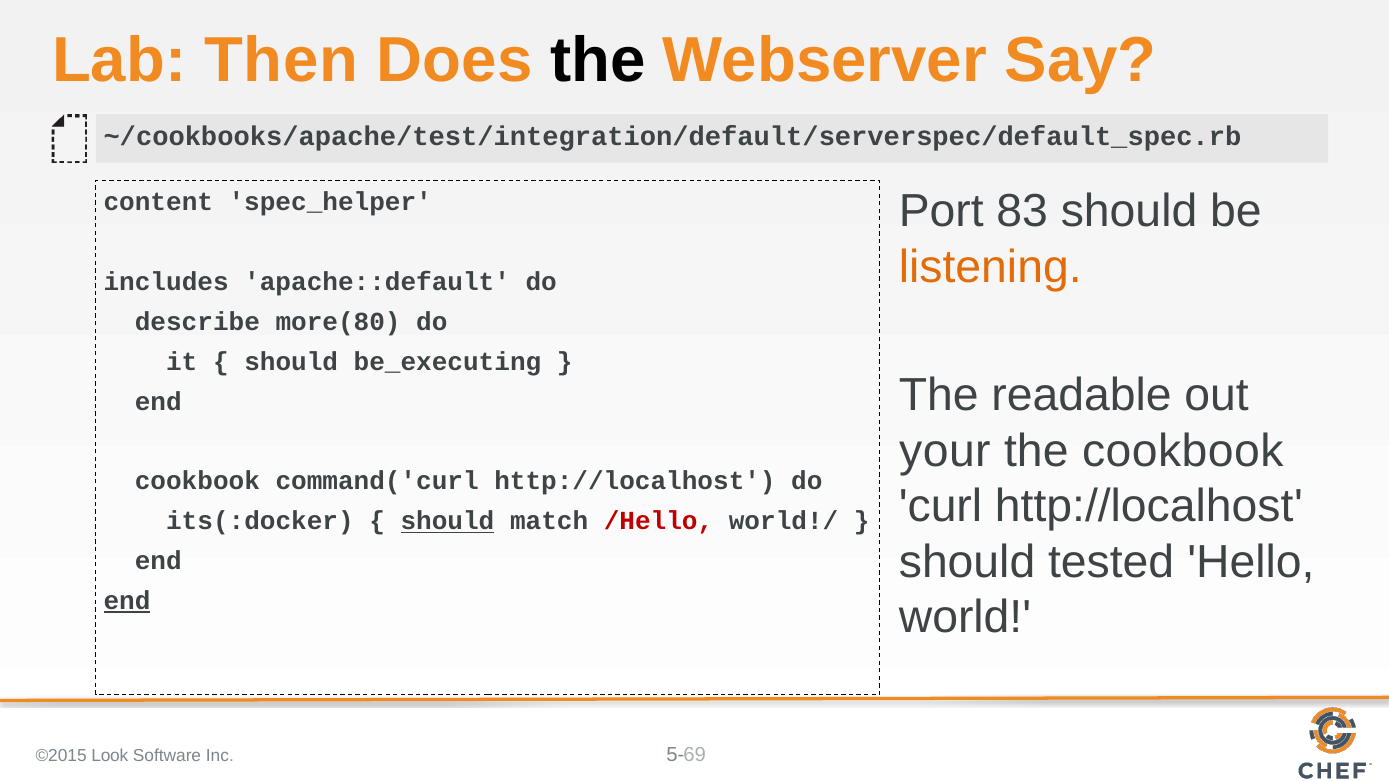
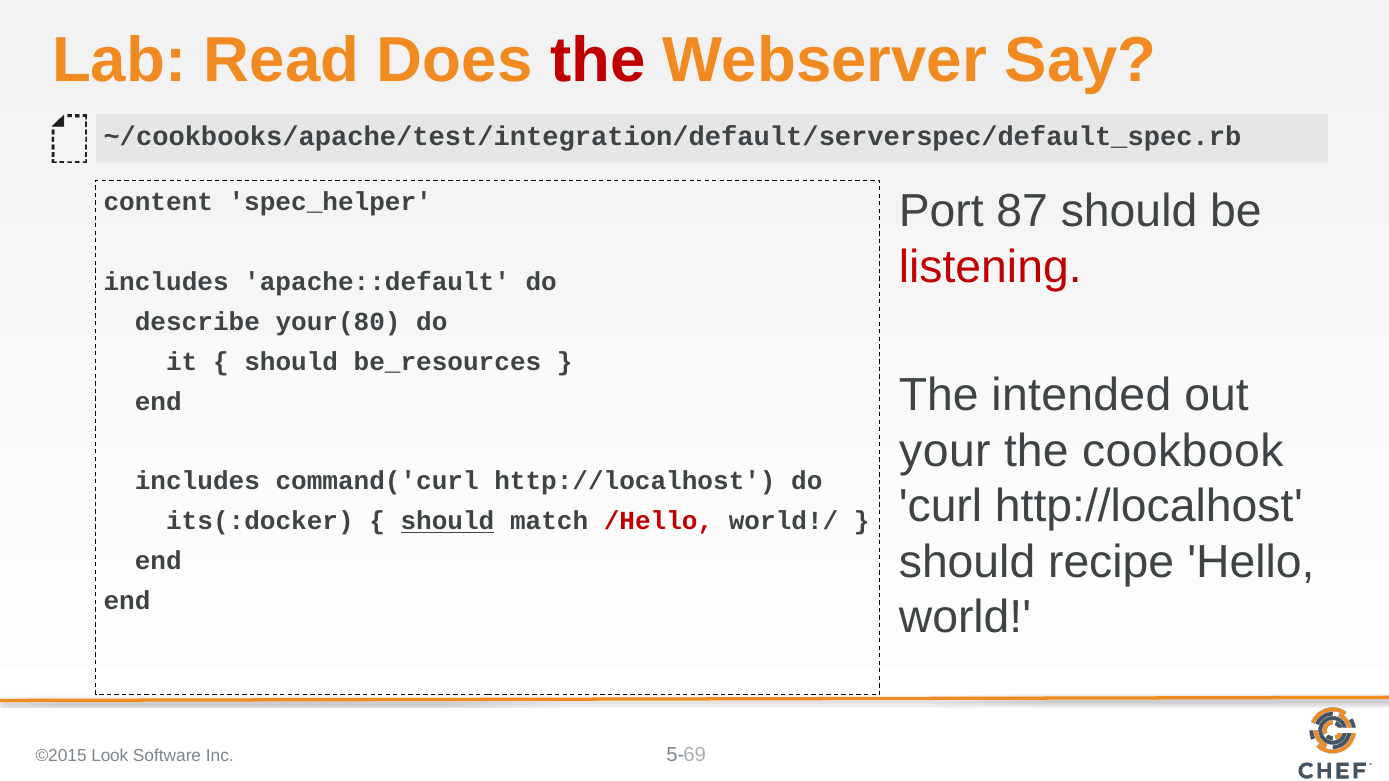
Then: Then -> Read (282, 60)
the colour: black -> red (598, 60)
83: 83 -> 87 (1022, 212)
listening colour: orange -> red (990, 267)
more(80: more(80 -> your(80 (338, 322)
be_executing: be_executing -> be_resources (447, 362)
readable: readable -> intended (1081, 396)
cookbook: cookbook -> includes (197, 481)
tested: tested -> recipe (1111, 562)
end underline: present -> none (127, 601)
